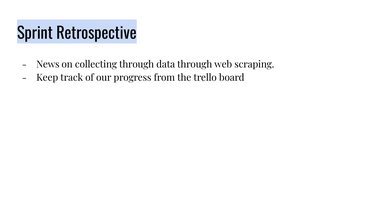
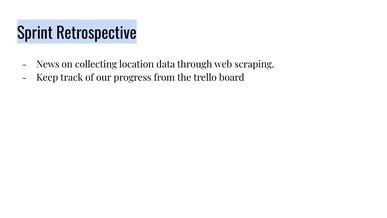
collecting through: through -> location (137, 64)
